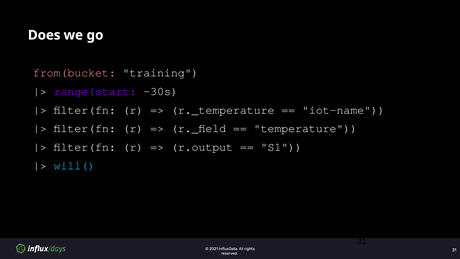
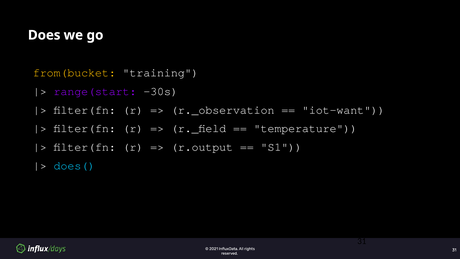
from(bucket colour: pink -> yellow (74, 73)
r._temperature: r._temperature -> r._observation (223, 110)
iot-name: iot-name -> iot-want (343, 110)
will(: will( -> does( (74, 166)
